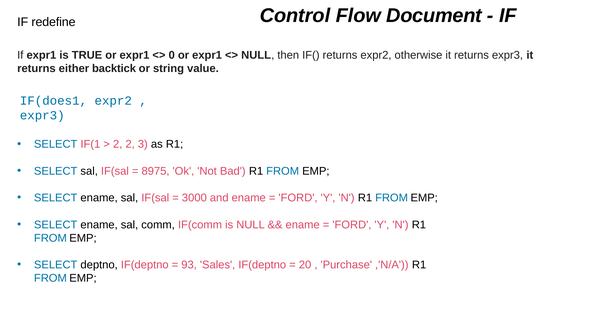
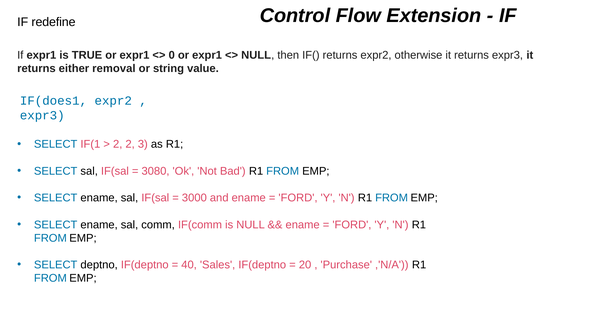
Document: Document -> Extension (434, 16)
backtick: backtick -> removal (114, 68)
8975: 8975 -> 3080 (156, 171)
93: 93 -> 40 (189, 265)
